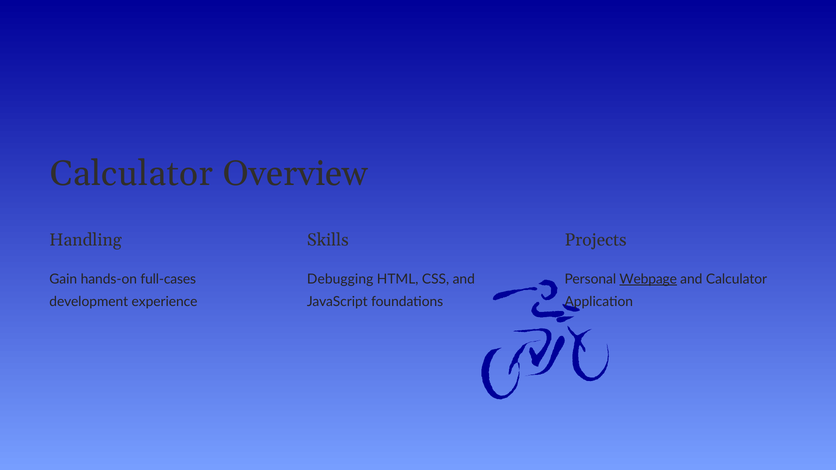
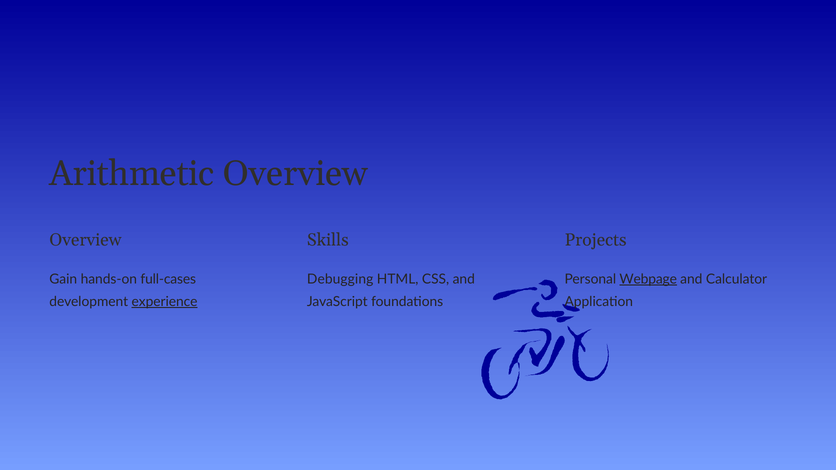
Calculator: Calculator -> Arithmetic (132, 174)
Handling: Handling -> Overview (85, 240)
experience underline: none -> present (165, 302)
